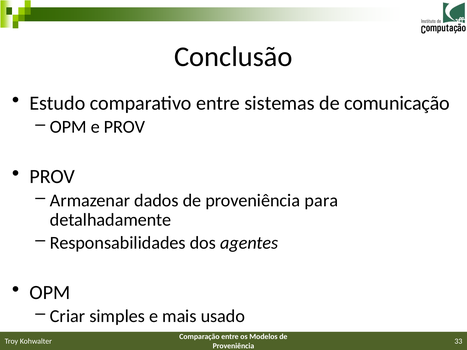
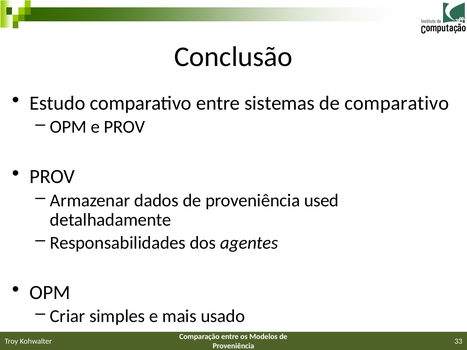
de comunicação: comunicação -> comparativo (397, 103)
para: para -> used (321, 200)
